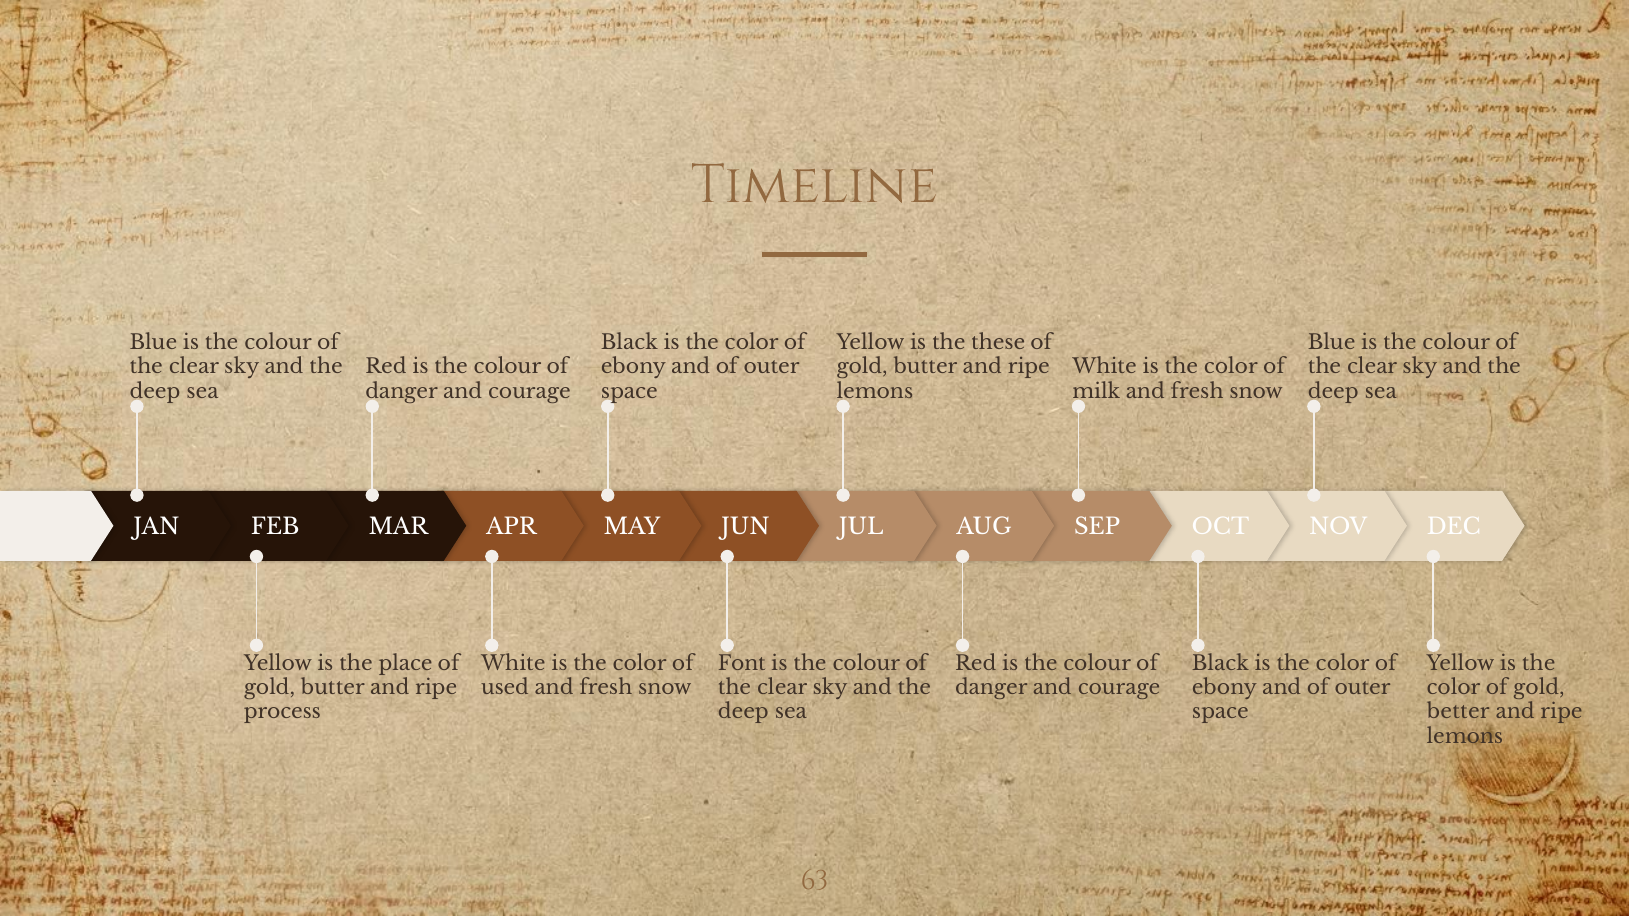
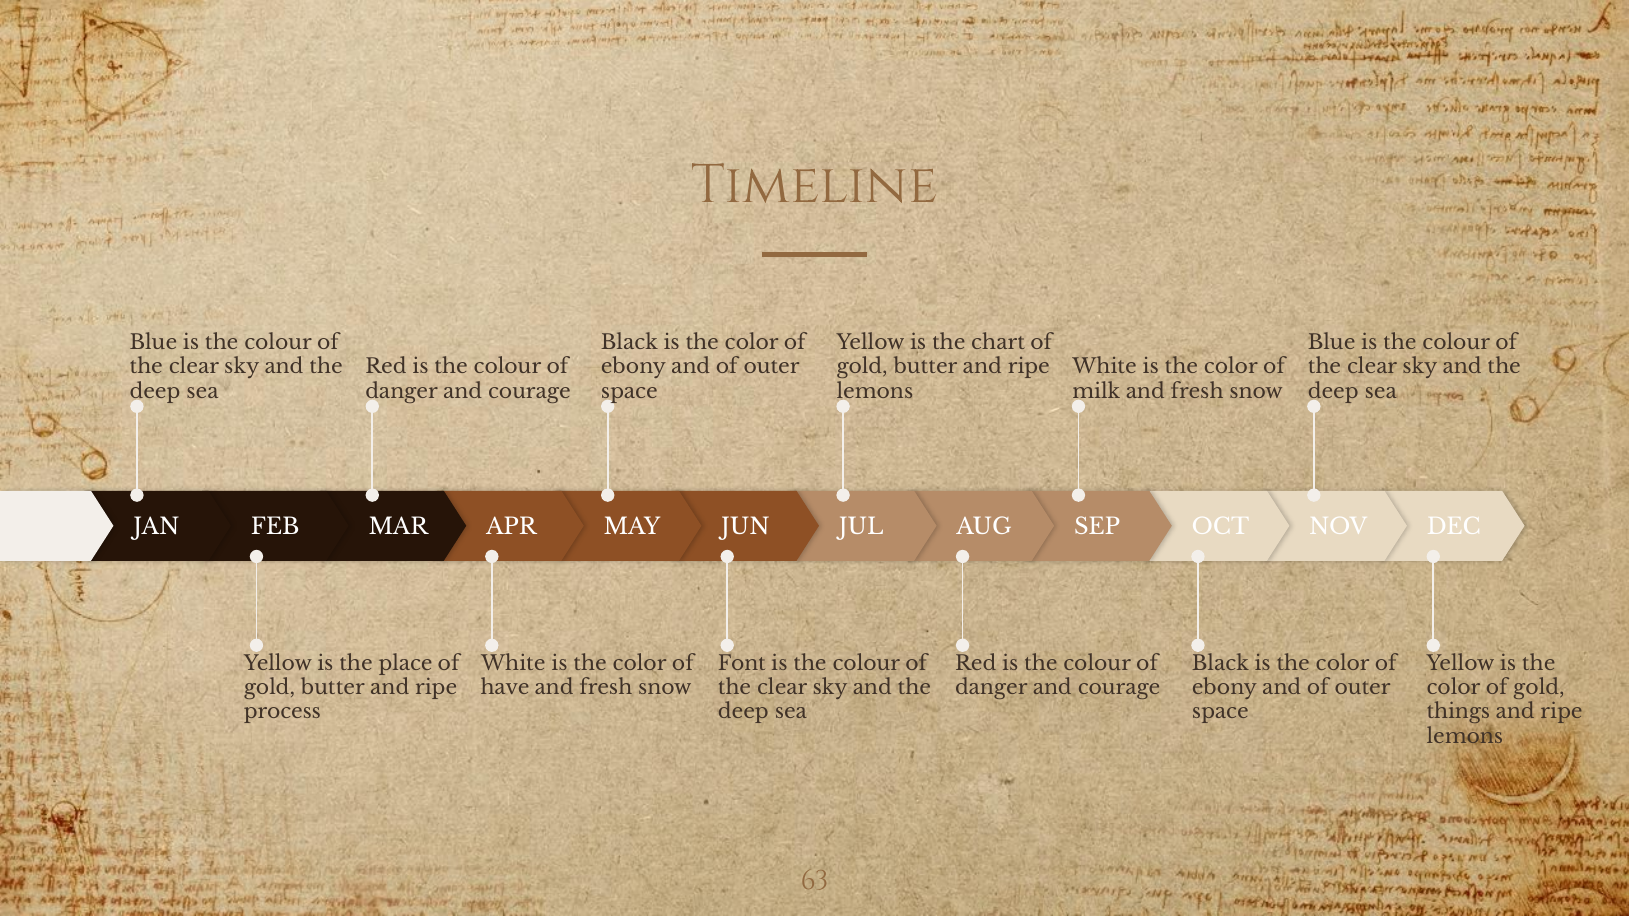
these: these -> chart (998, 343)
used: used -> have (505, 688)
better: better -> things (1458, 713)
